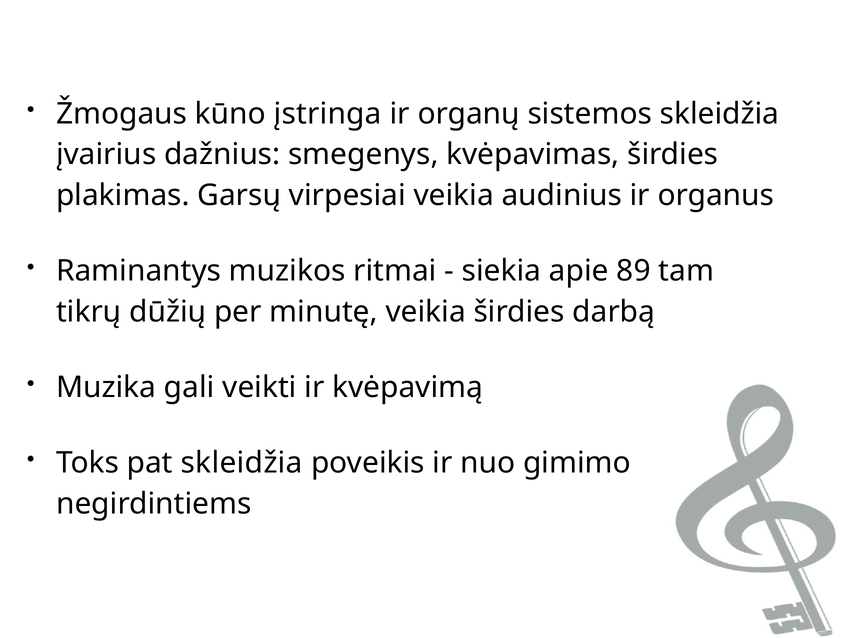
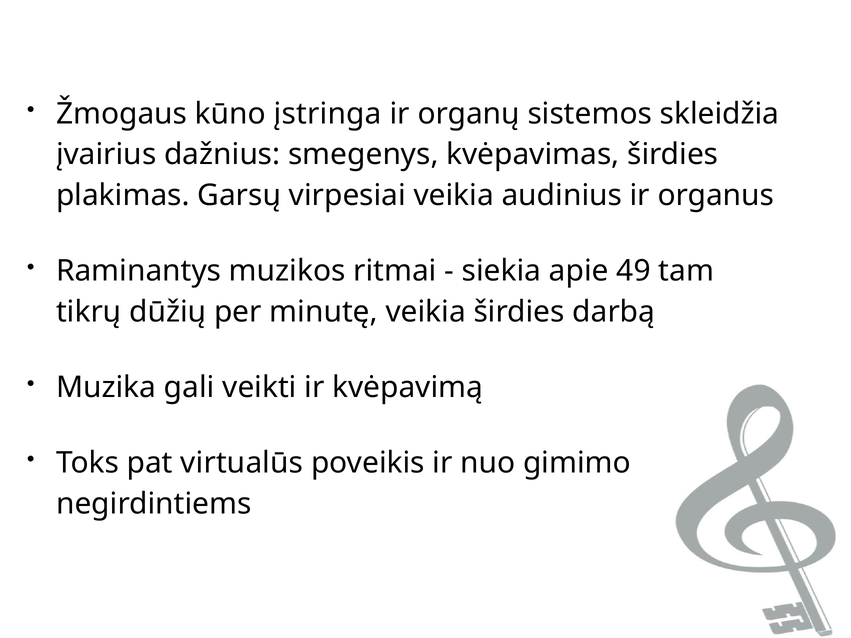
89: 89 -> 49 (634, 271)
pat skleidžia: skleidžia -> virtualūs (242, 463)
